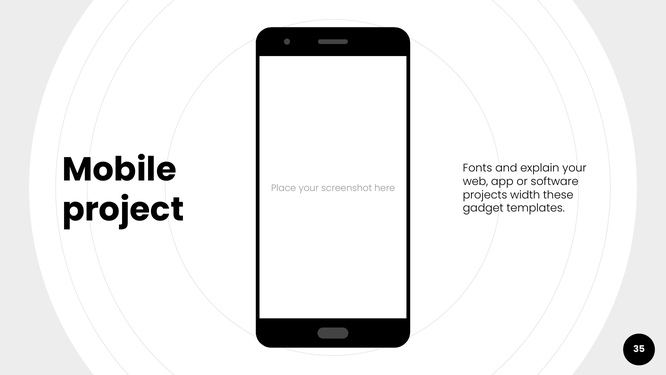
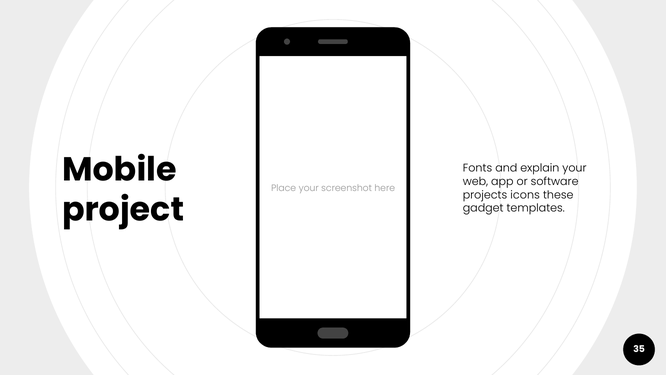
width: width -> icons (525, 195)
